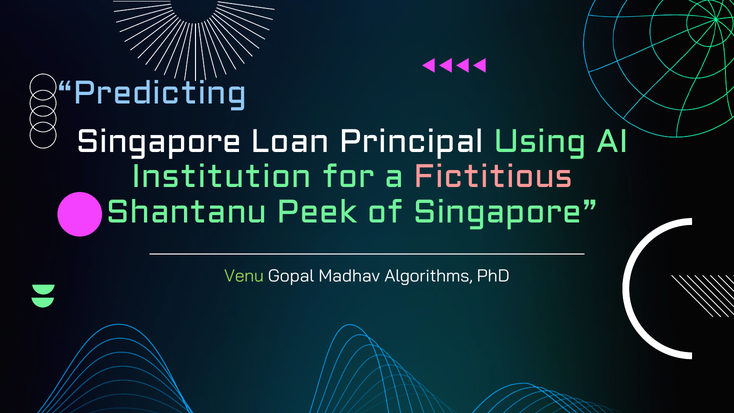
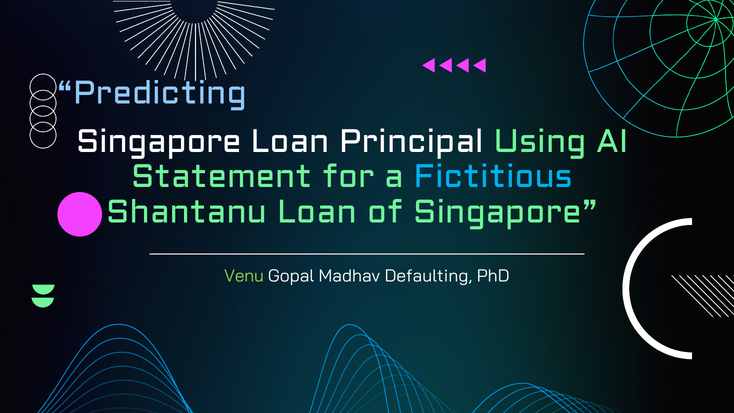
Institution: Institution -> Statement (222, 177)
Fictitious colour: pink -> light blue (494, 177)
Shantanu Peek: Peek -> Loan (317, 212)
Algorithms: Algorithms -> Defaulting (428, 276)
